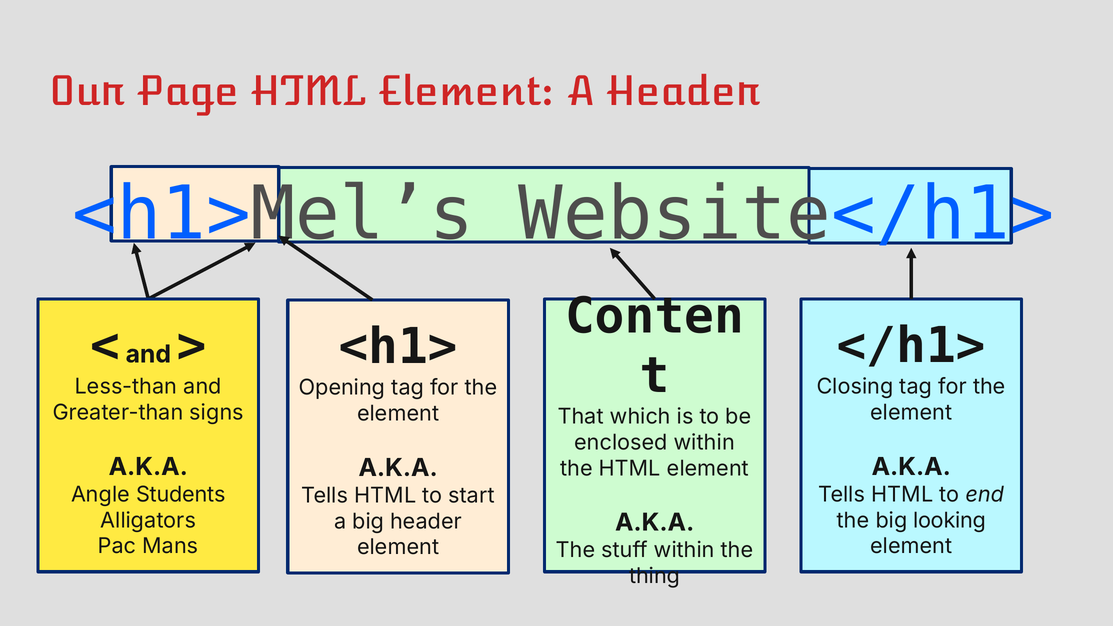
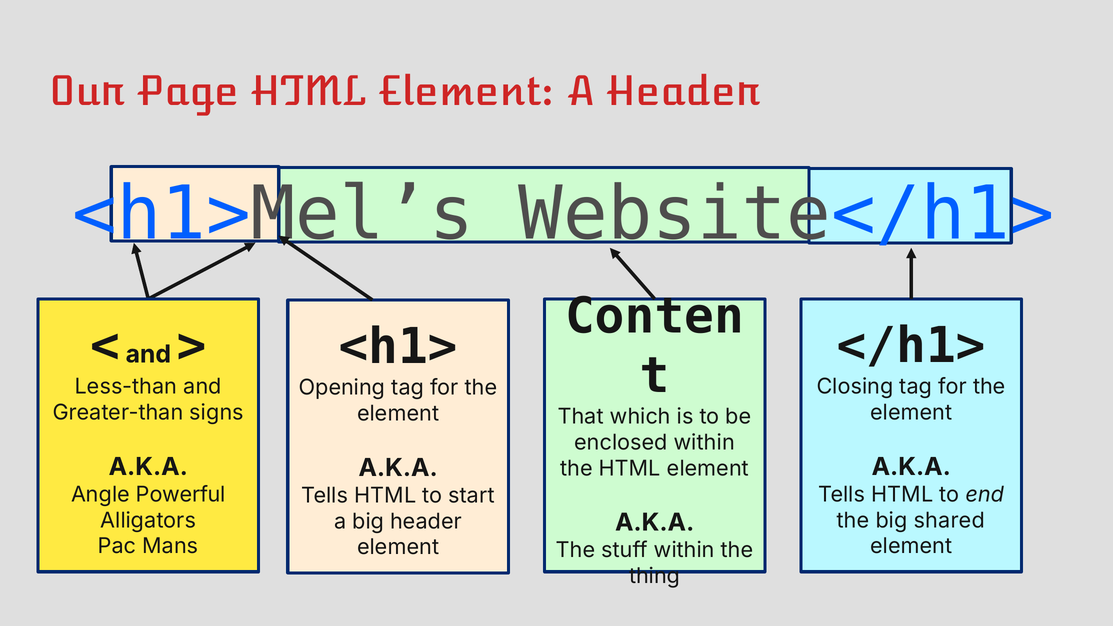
Students: Students -> Powerful (181, 494)
looking: looking -> shared (949, 520)
